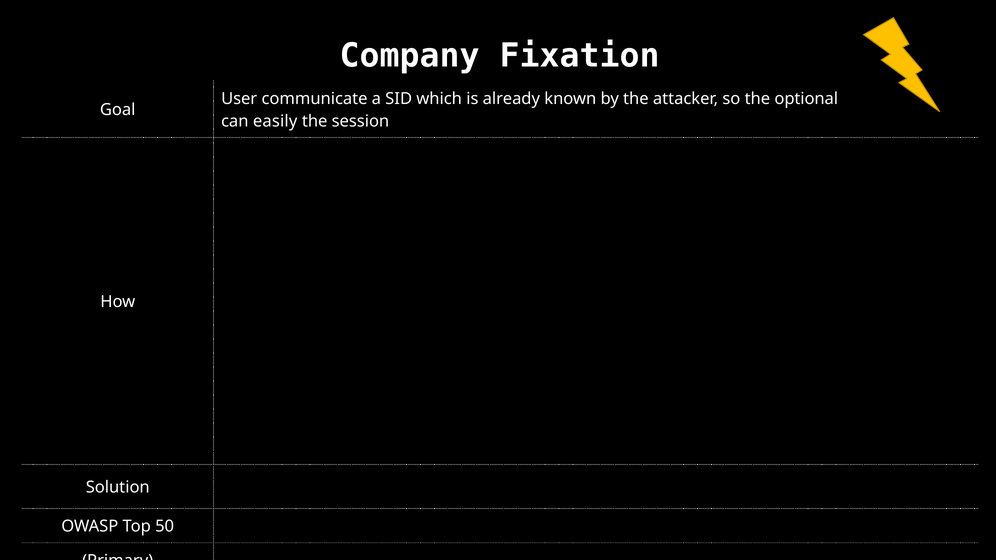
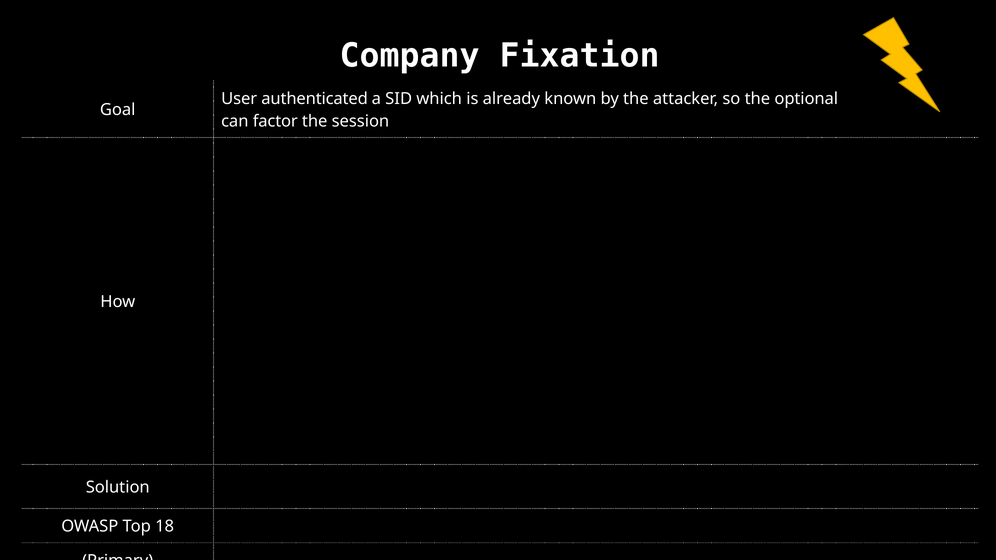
communicate: communicate -> authenticated (315, 99)
easily: easily -> factor (275, 121)
50: 50 -> 18 (165, 527)
